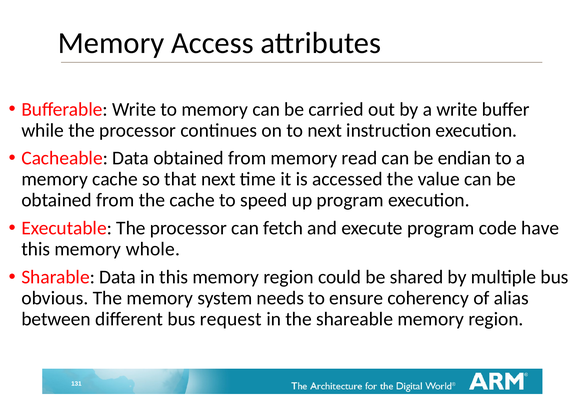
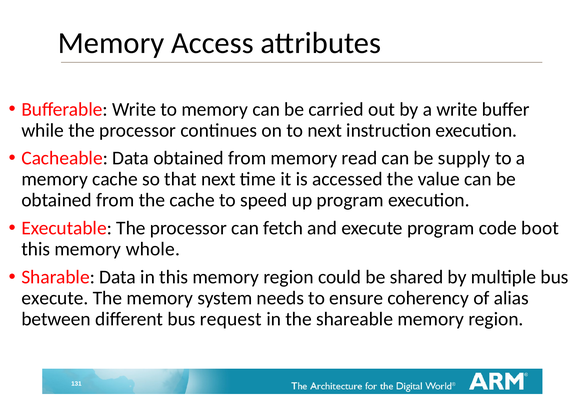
endian: endian -> supply (464, 158)
have: have -> boot (540, 228)
obvious: obvious -> execute (55, 298)
